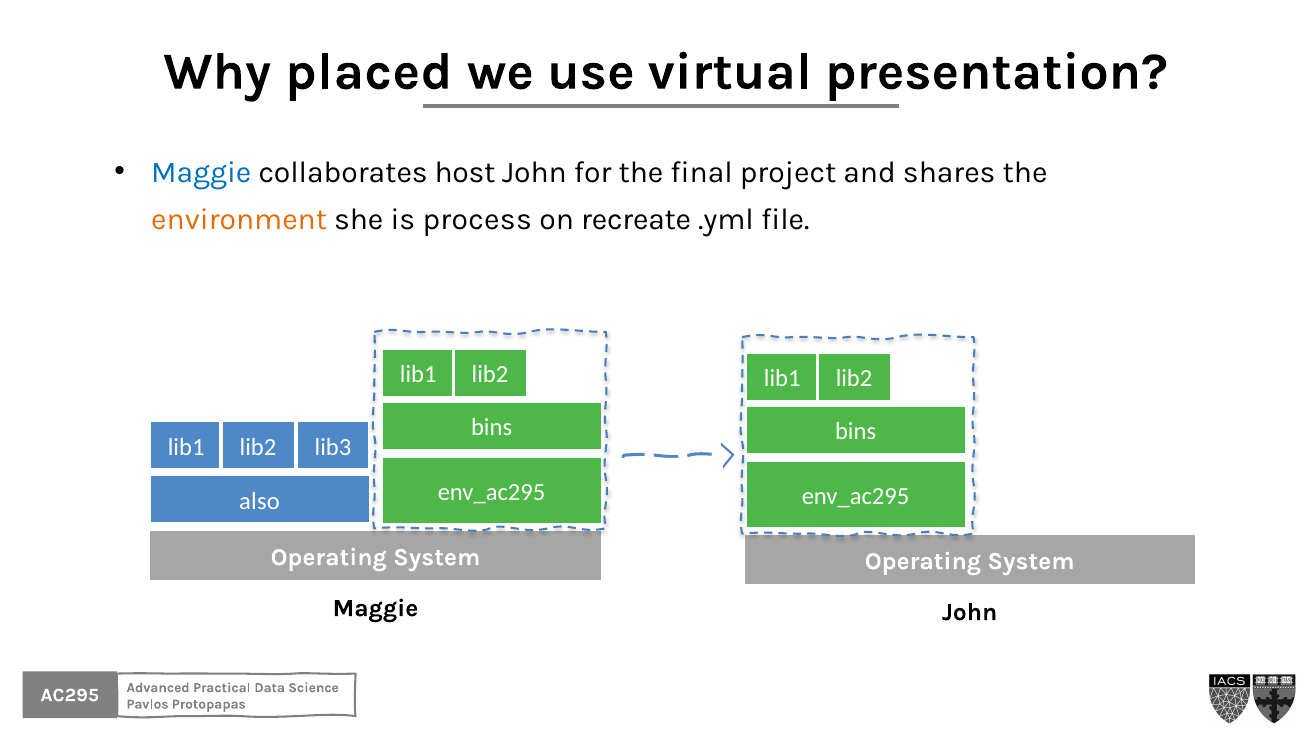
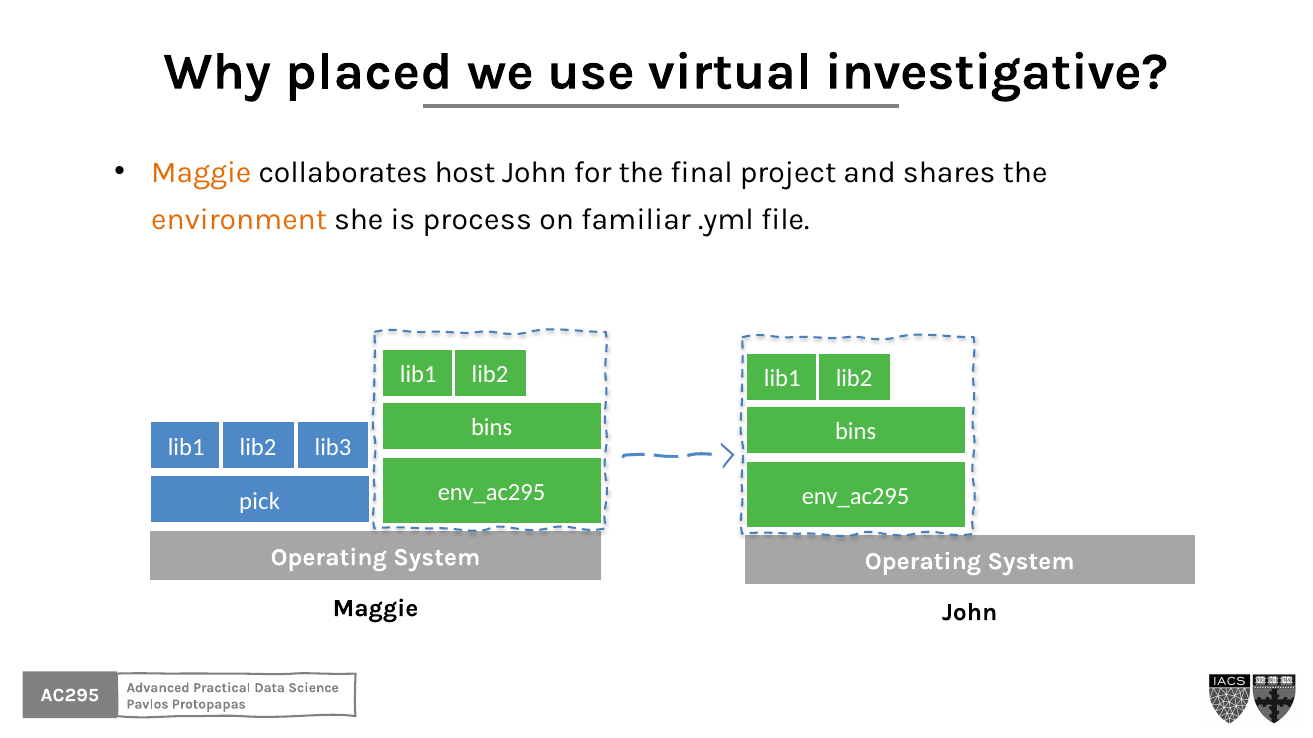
presentation: presentation -> investigative (997, 72)
Maggie colour: blue -> orange (201, 172)
recreate: recreate -> familiar (636, 219)
also: also -> pick (260, 501)
